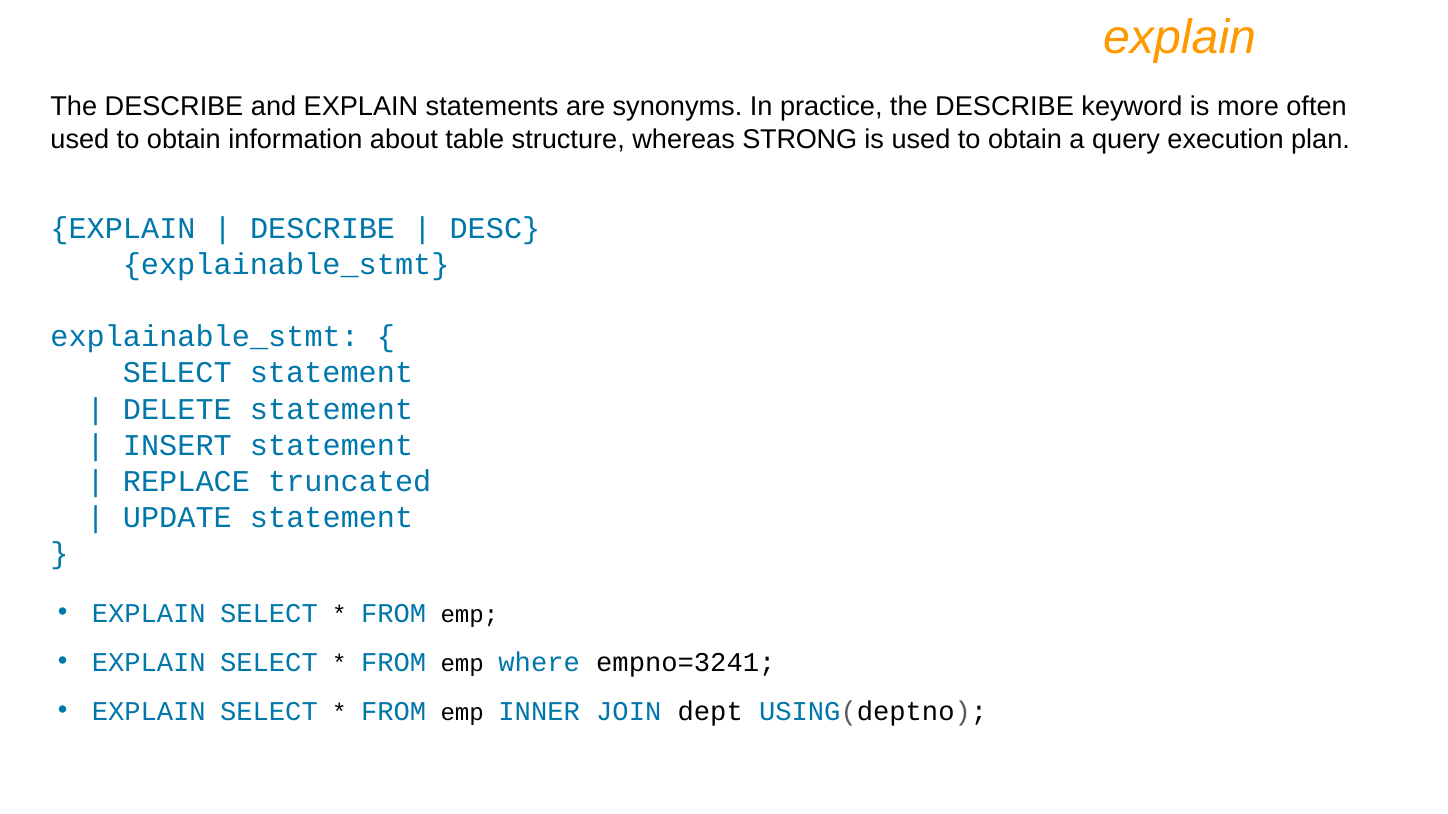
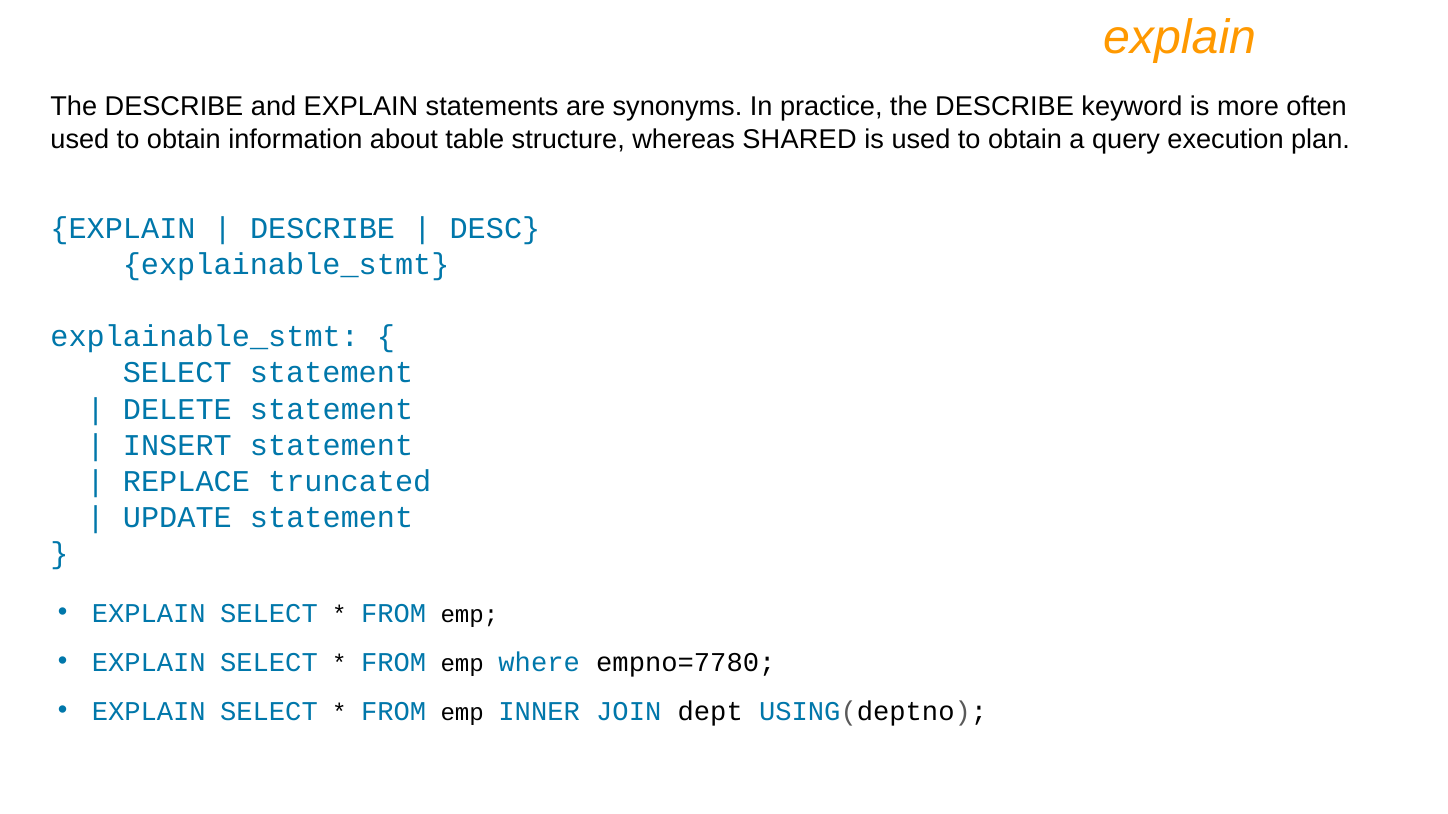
STRONG: STRONG -> SHARED (800, 140)
empno=3241: empno=3241 -> empno=7780 (686, 663)
